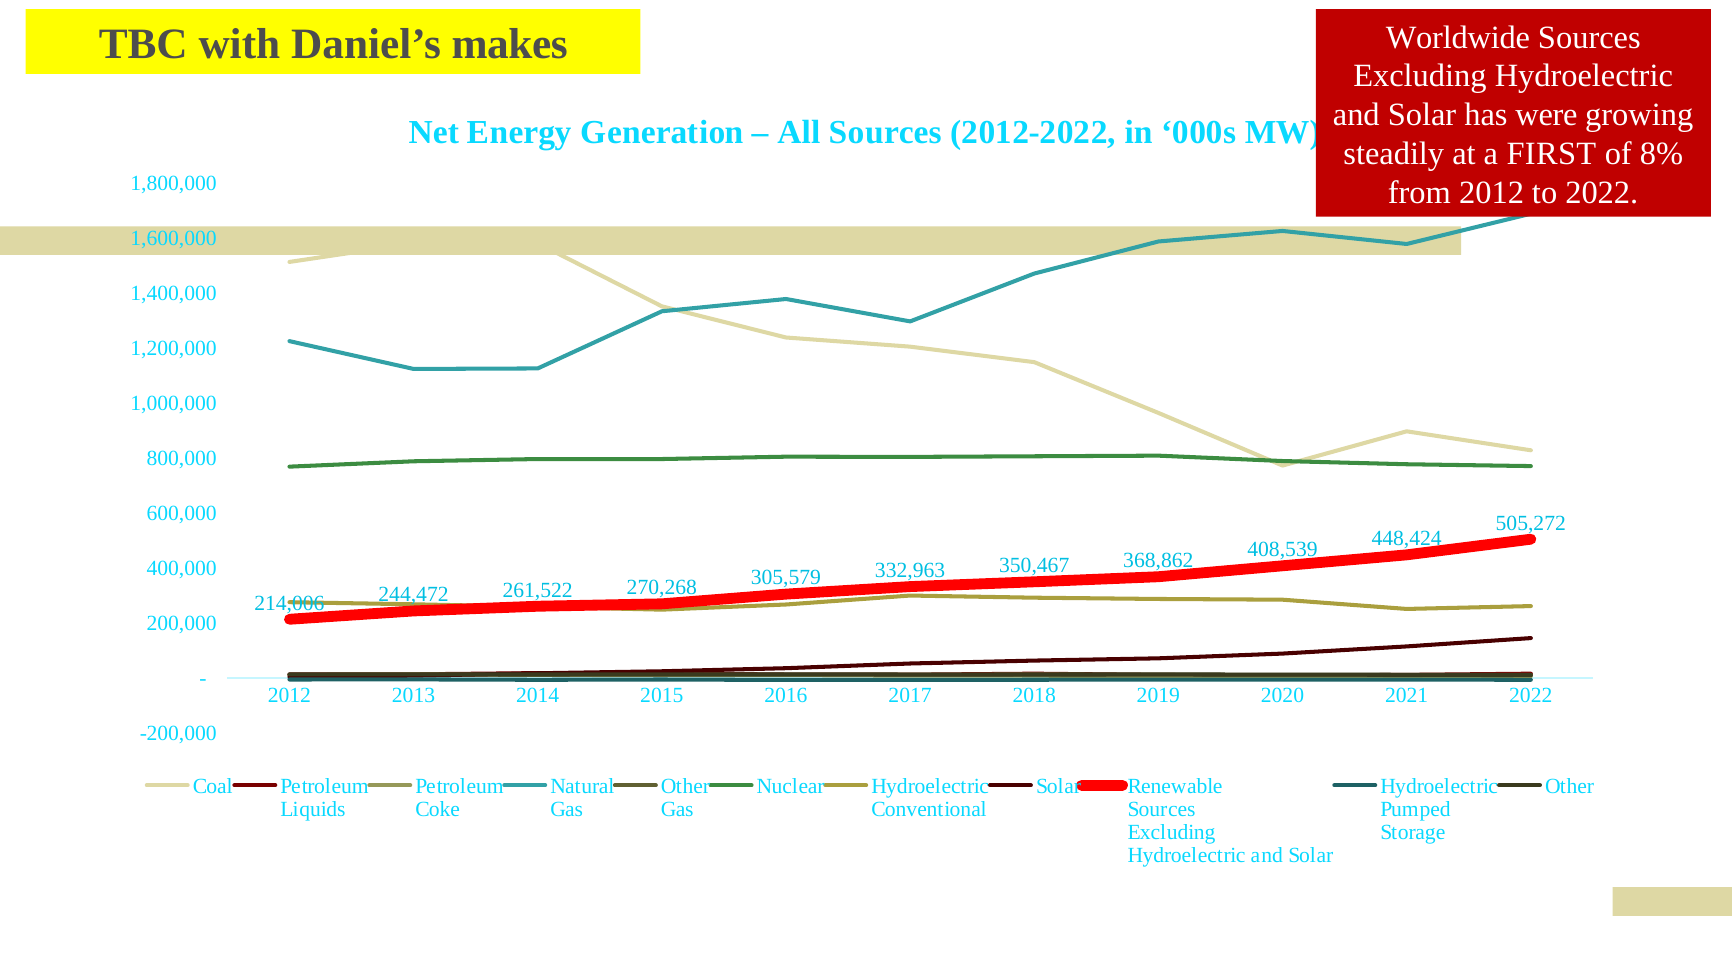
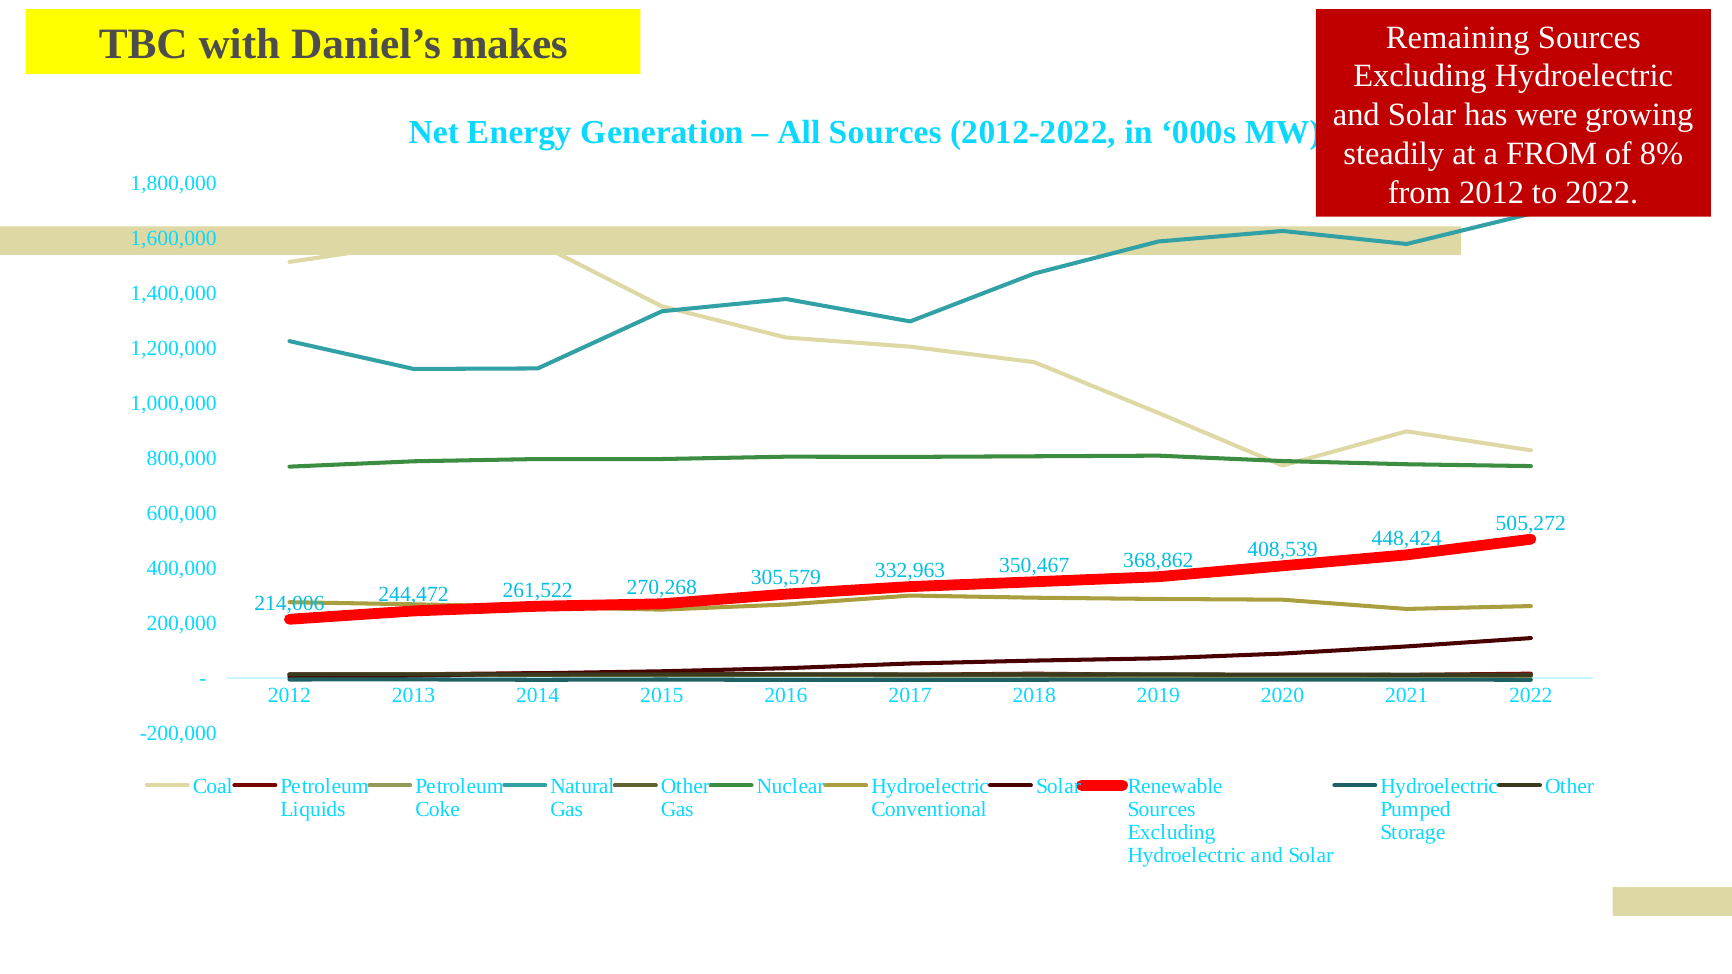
Worldwide: Worldwide -> Remaining (1458, 37)
a FIRST: FIRST -> FROM (1552, 154)
